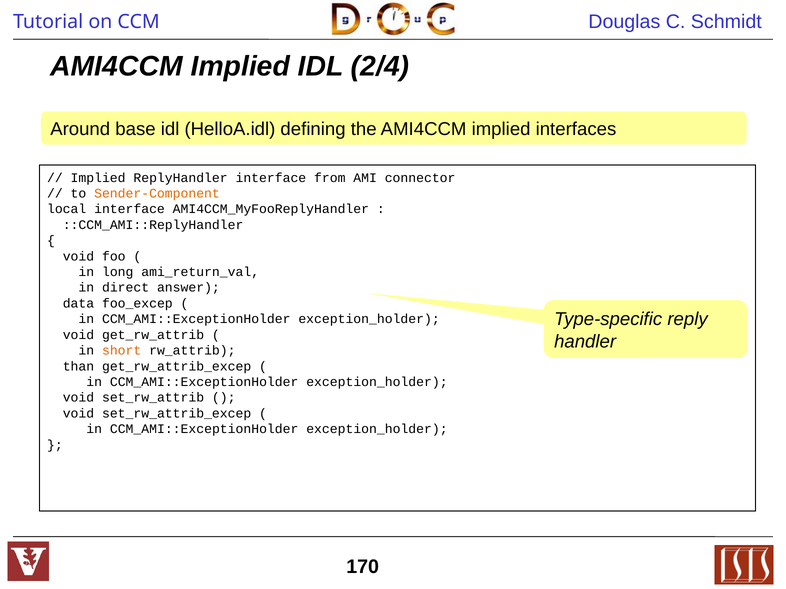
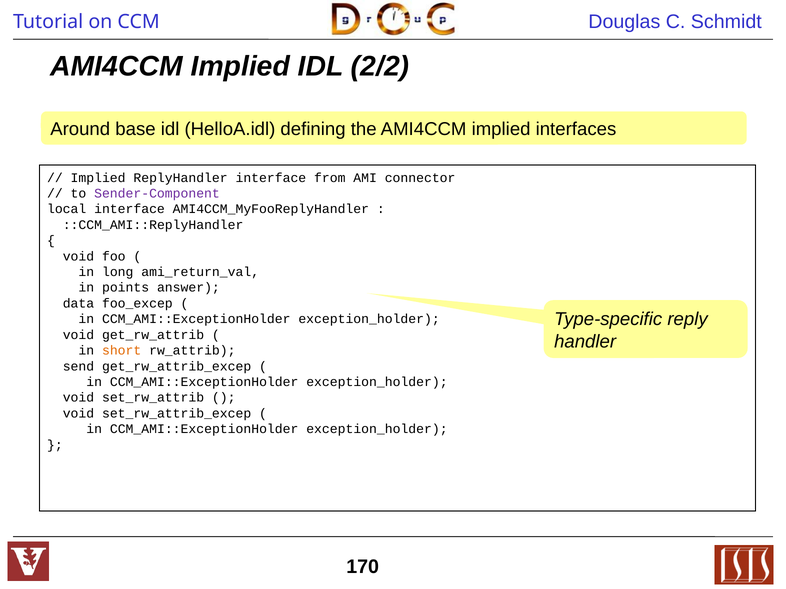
2/4: 2/4 -> 2/2 (380, 66)
Sender-Component colour: orange -> purple (157, 194)
direct: direct -> points (126, 288)
than: than -> send (78, 367)
